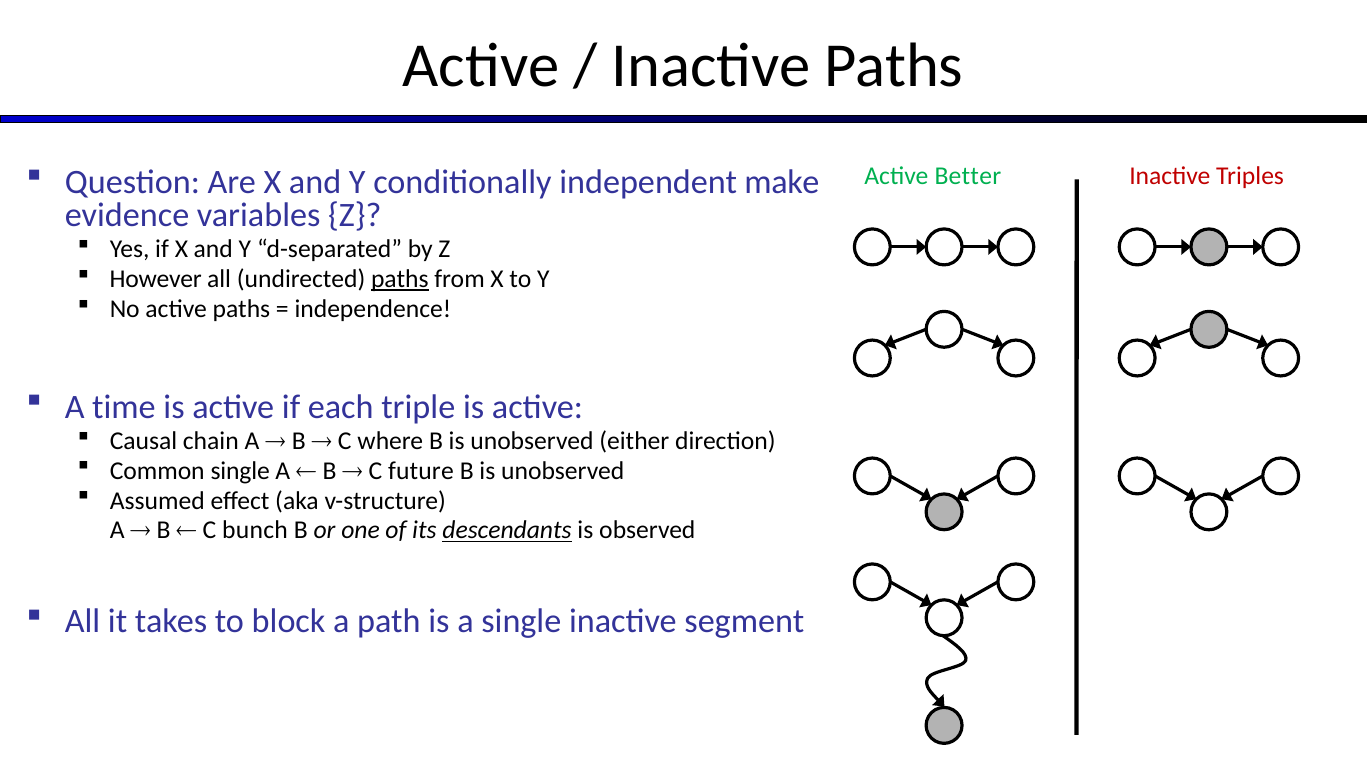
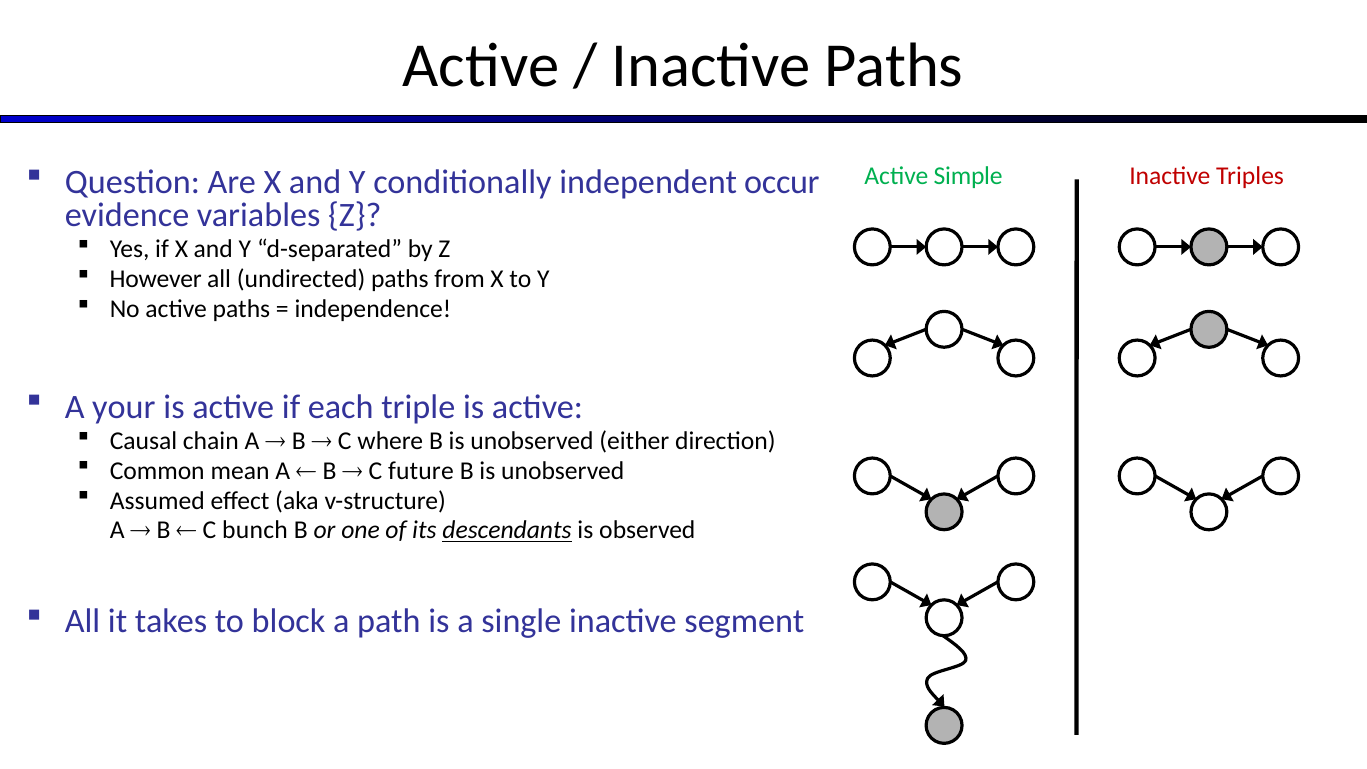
make: make -> occur (782, 182)
Better: Better -> Simple (968, 176)
paths underline: present -> none (400, 279)
time: time -> your (124, 407)
Common single: single -> mean (240, 471)
